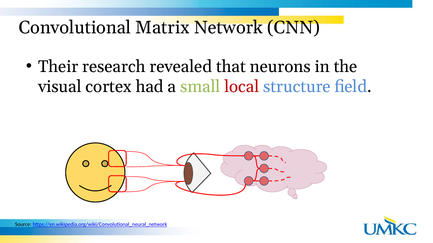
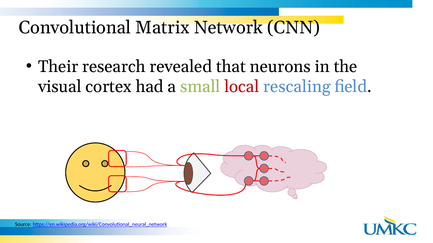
structure: structure -> rescaling (297, 87)
